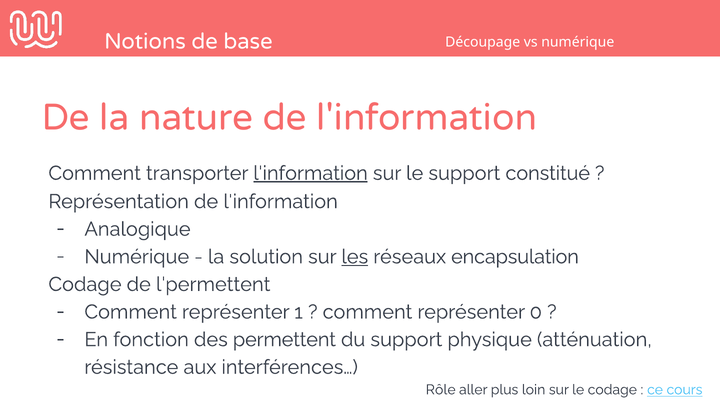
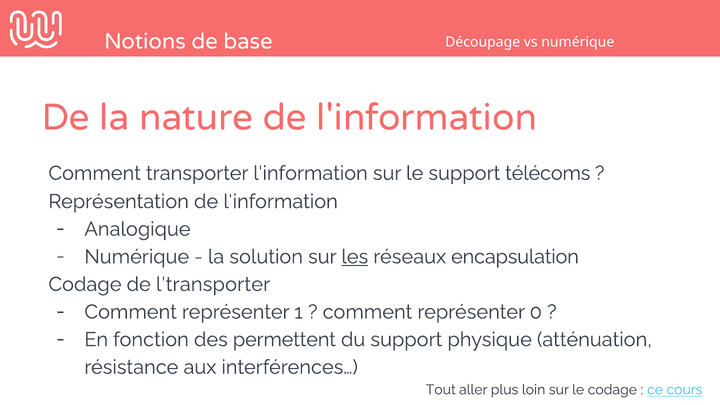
l'information underline: present -> none (310, 173)
constitué: constitué -> télécoms (548, 173)
l'permettent: l'permettent -> l'transporter (213, 284)
Rôle: Rôle -> Tout (441, 390)
